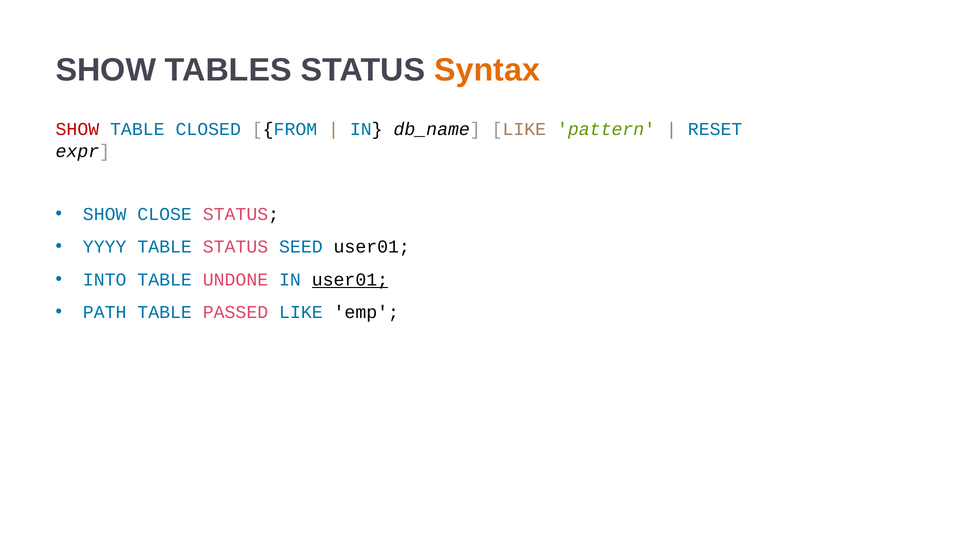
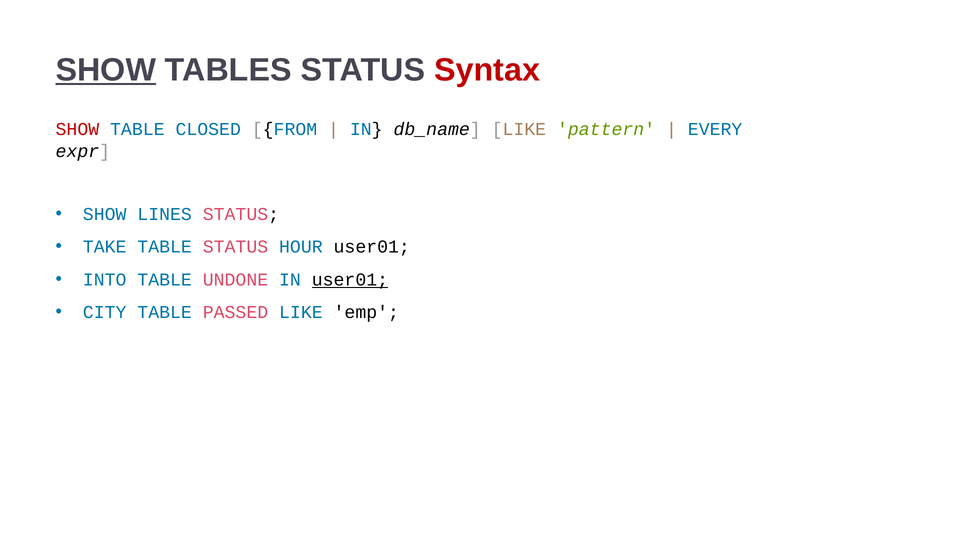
SHOW underline: none -> present (106, 70)
Syntax colour: orange -> red (487, 70)
RESET: RESET -> EVERY (715, 129)
CLOSE: CLOSE -> LINES (165, 214)
YYYY: YYYY -> TAKE (105, 247)
SEED: SEED -> HOUR (301, 247)
PATH: PATH -> CITY (105, 312)
